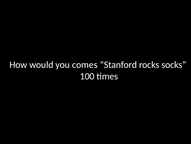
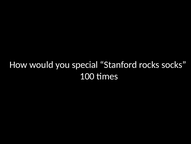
comes: comes -> special (85, 64)
